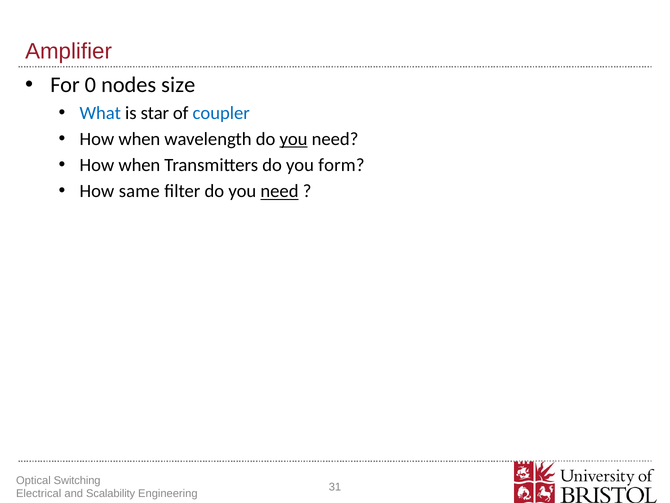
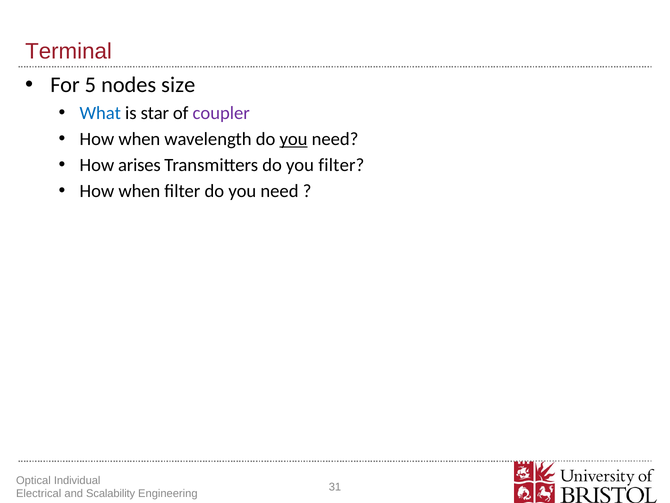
Amplifier: Amplifier -> Terminal (69, 51)
0: 0 -> 5 (90, 85)
coupler colour: blue -> purple (221, 113)
when: when -> arises (139, 165)
you form: form -> filter (341, 165)
same: same -> when (139, 191)
need underline: present -> none (279, 191)
Switching: Switching -> Individual (77, 480)
